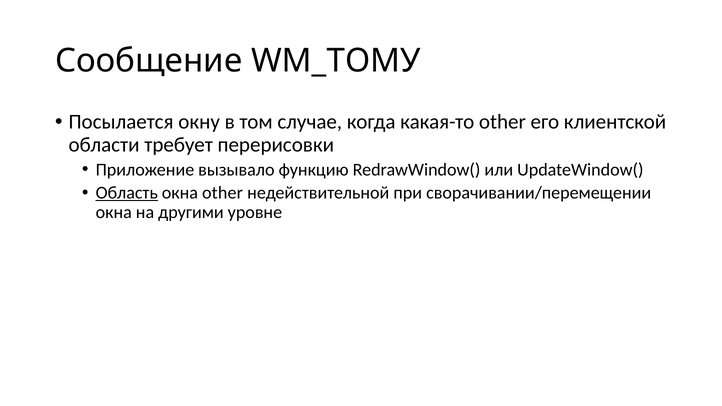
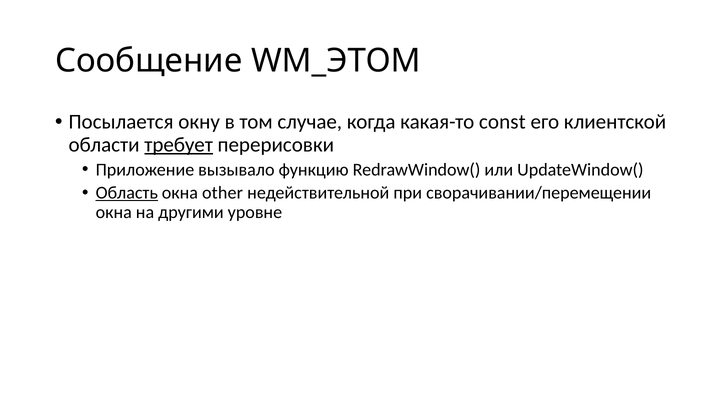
WM_ТОМУ: WM_ТОМУ -> WM_ЭТОМ (336, 61)
какая-то other: other -> const (502, 122)
требует underline: none -> present (179, 145)
